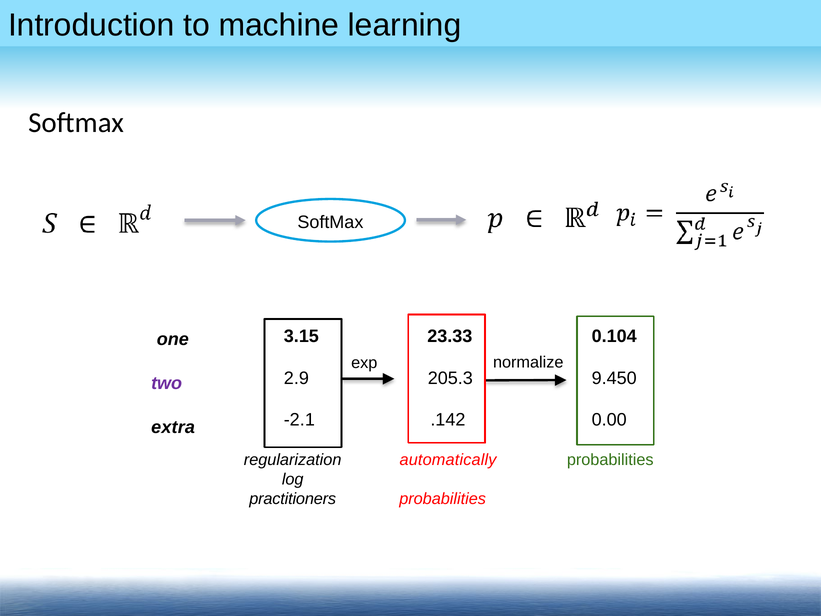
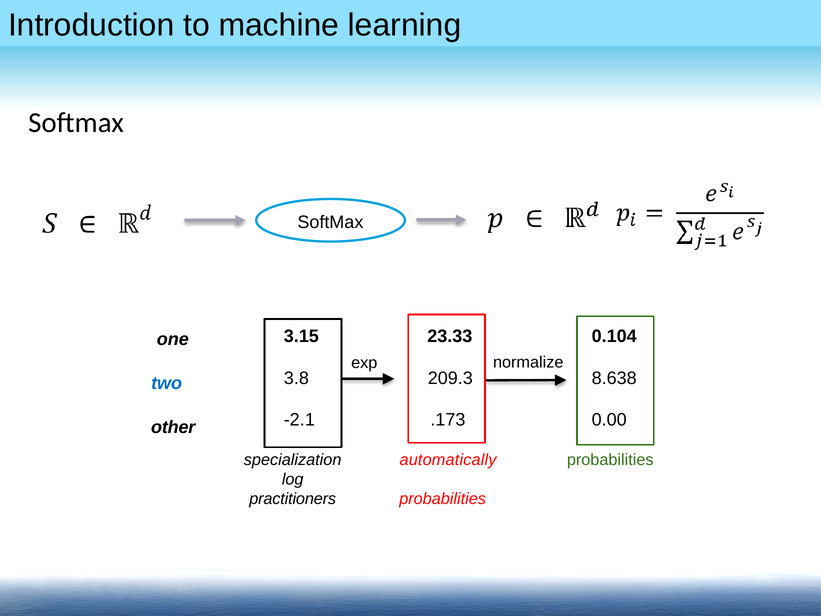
2.9: 2.9 -> 3.8 (296, 378)
205.3: 205.3 -> 209.3 (450, 378)
9.450: 9.450 -> 8.638 (614, 378)
two colour: purple -> blue (167, 383)
.142: .142 -> .173 (448, 420)
extra: extra -> other (173, 427)
regularization: regularization -> specialization (293, 460)
